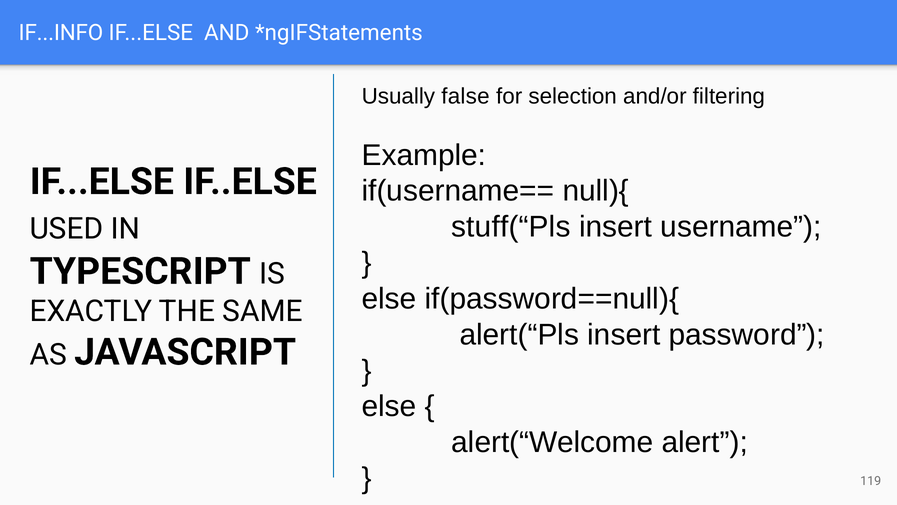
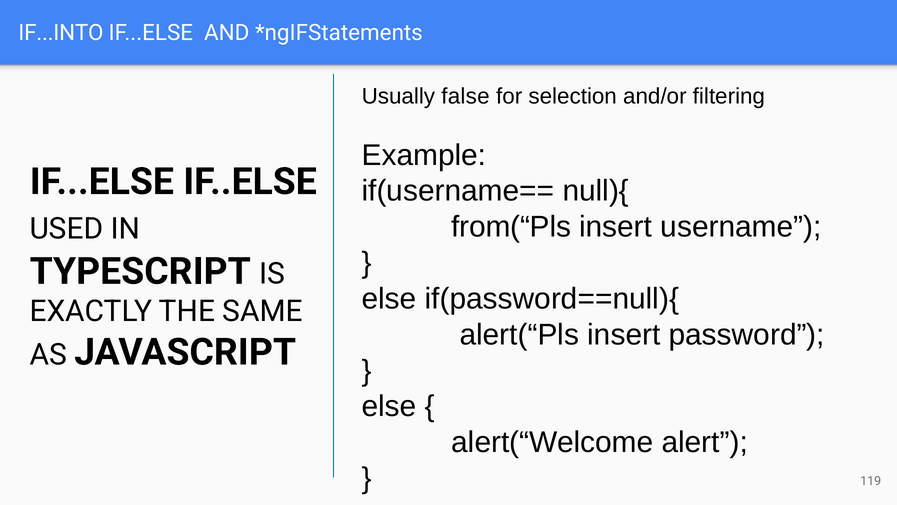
IF...INFO: IF...INFO -> IF...INTO (61, 33)
stuff(“Pls: stuff(“Pls -> from(“Pls (511, 227)
